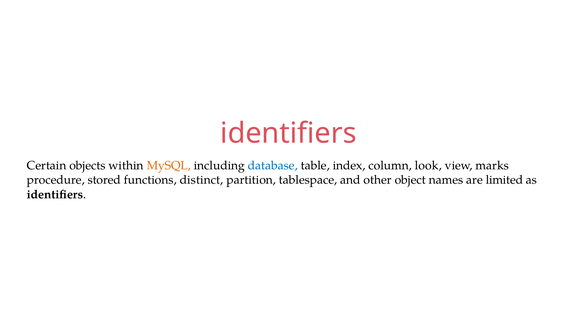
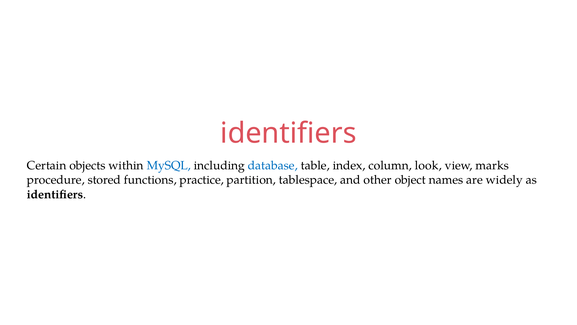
MySQL colour: orange -> blue (169, 165)
distinct: distinct -> practice (202, 180)
limited: limited -> widely (504, 180)
